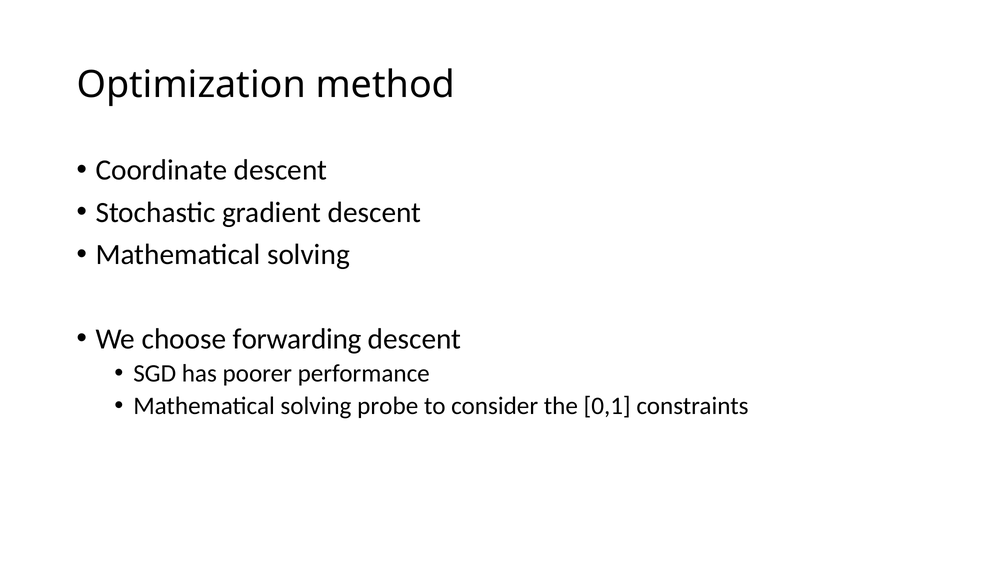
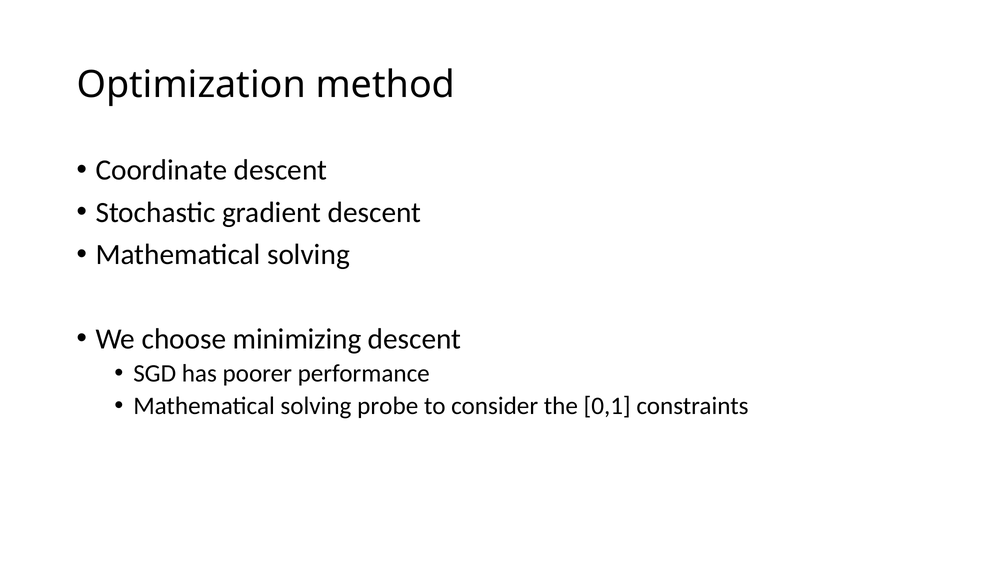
forwarding: forwarding -> minimizing (297, 339)
